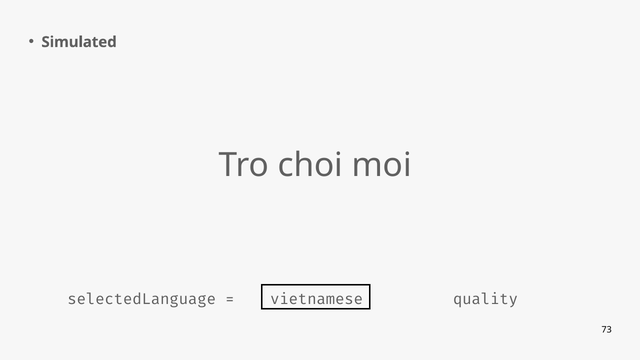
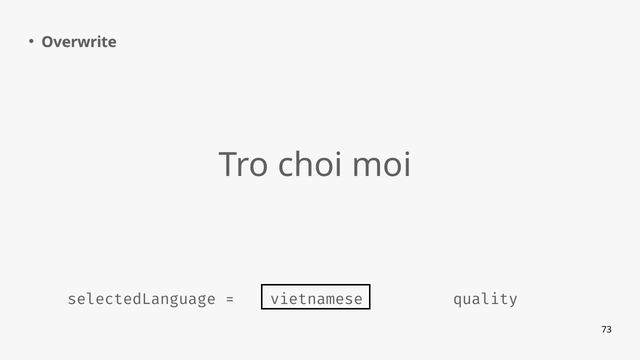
Simulated: Simulated -> Overwrite (79, 42)
